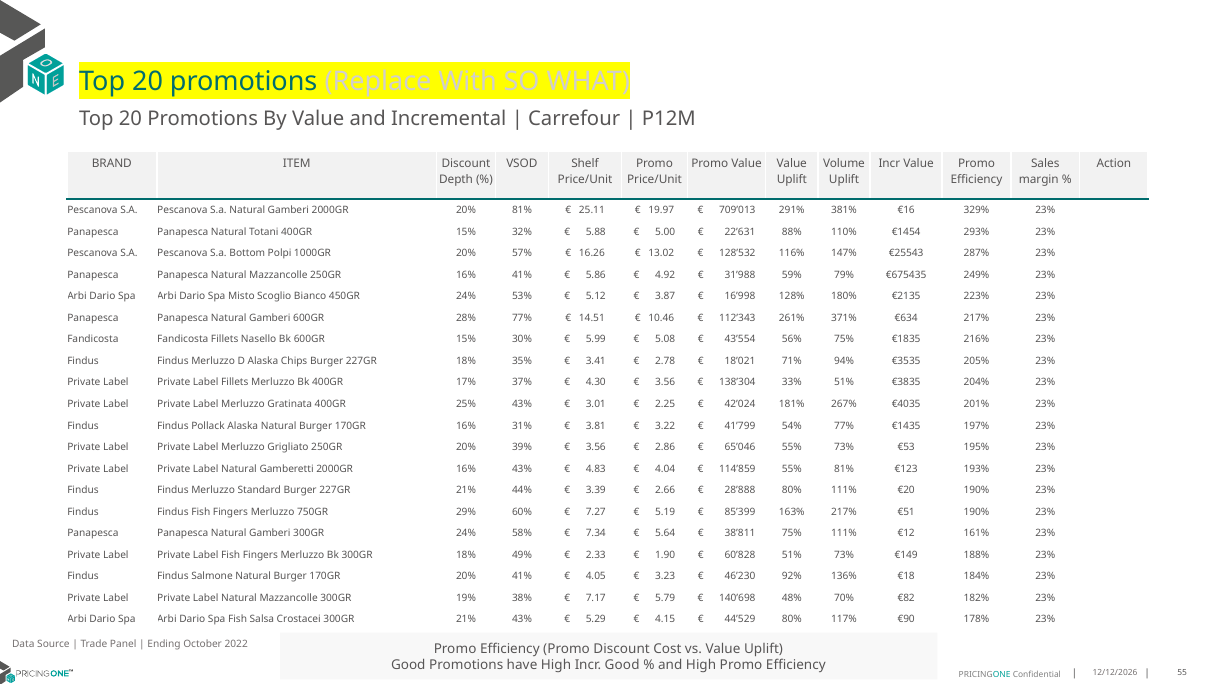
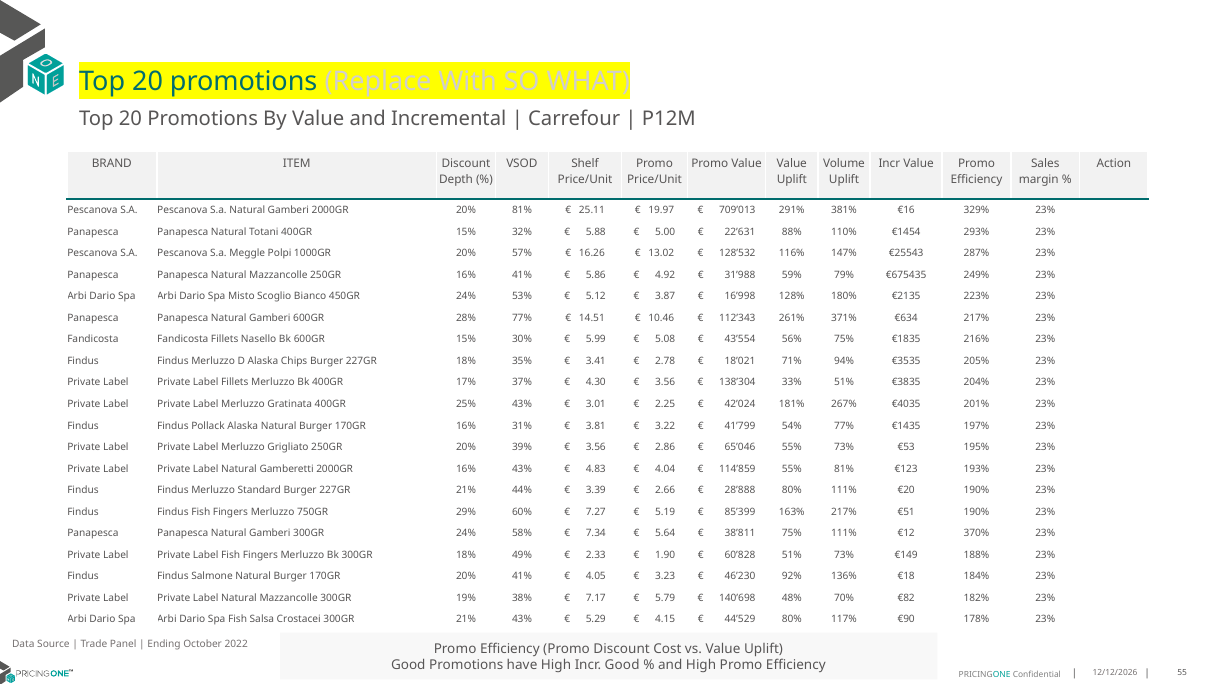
Bottom: Bottom -> Meggle (247, 254)
161%: 161% -> 370% (977, 534)
